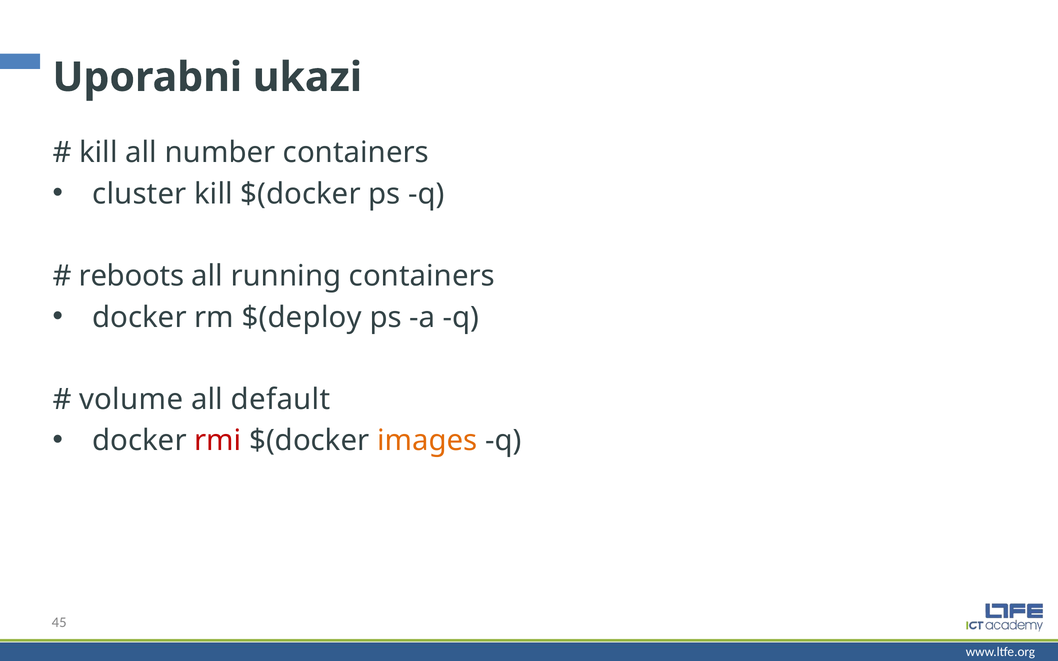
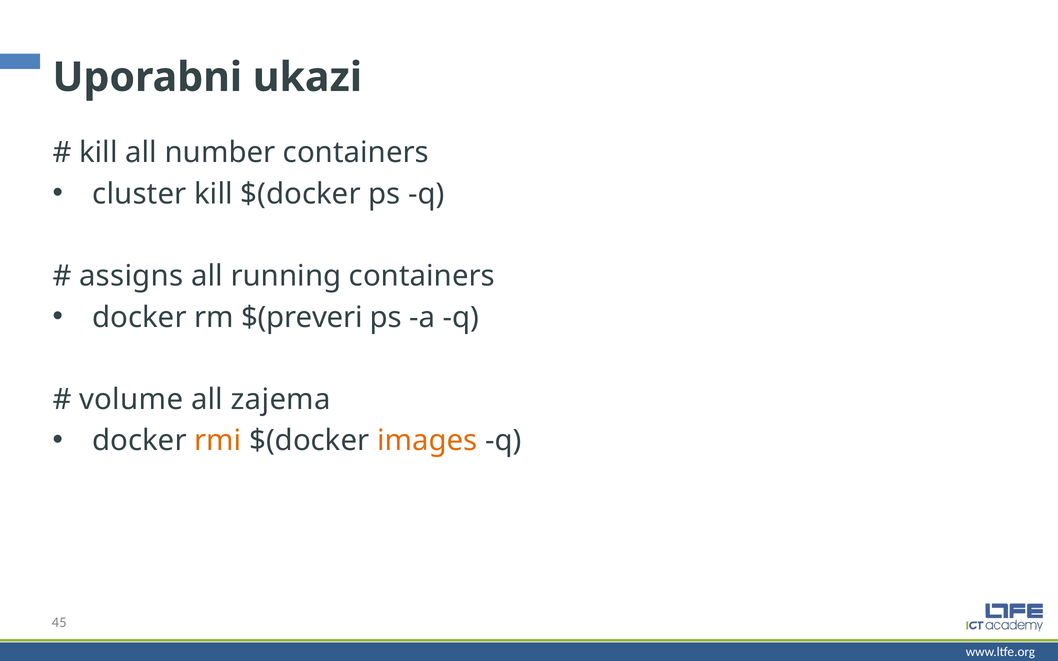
reboots: reboots -> assigns (131, 276)
$(deploy: $(deploy -> $(preveri (302, 317)
default: default -> zajema (281, 400)
rmi colour: red -> orange (218, 441)
